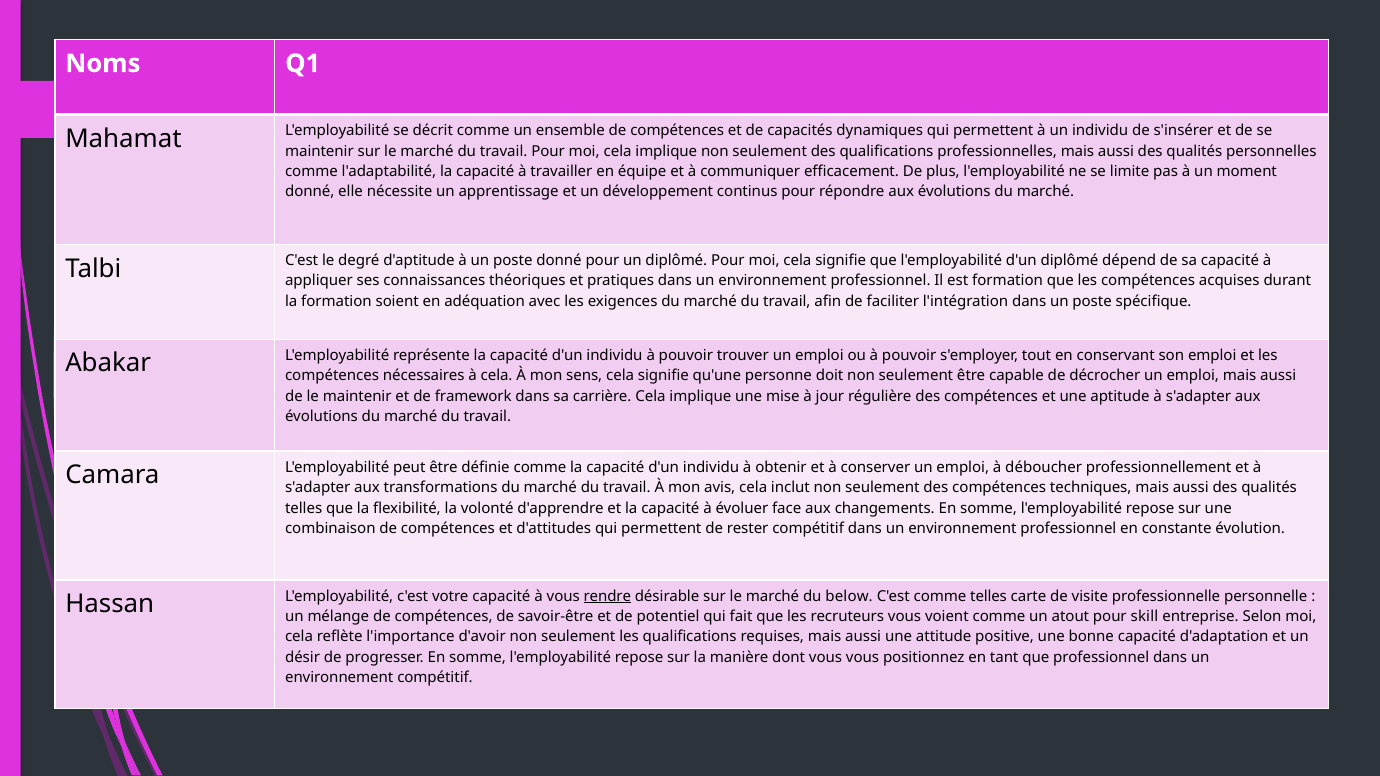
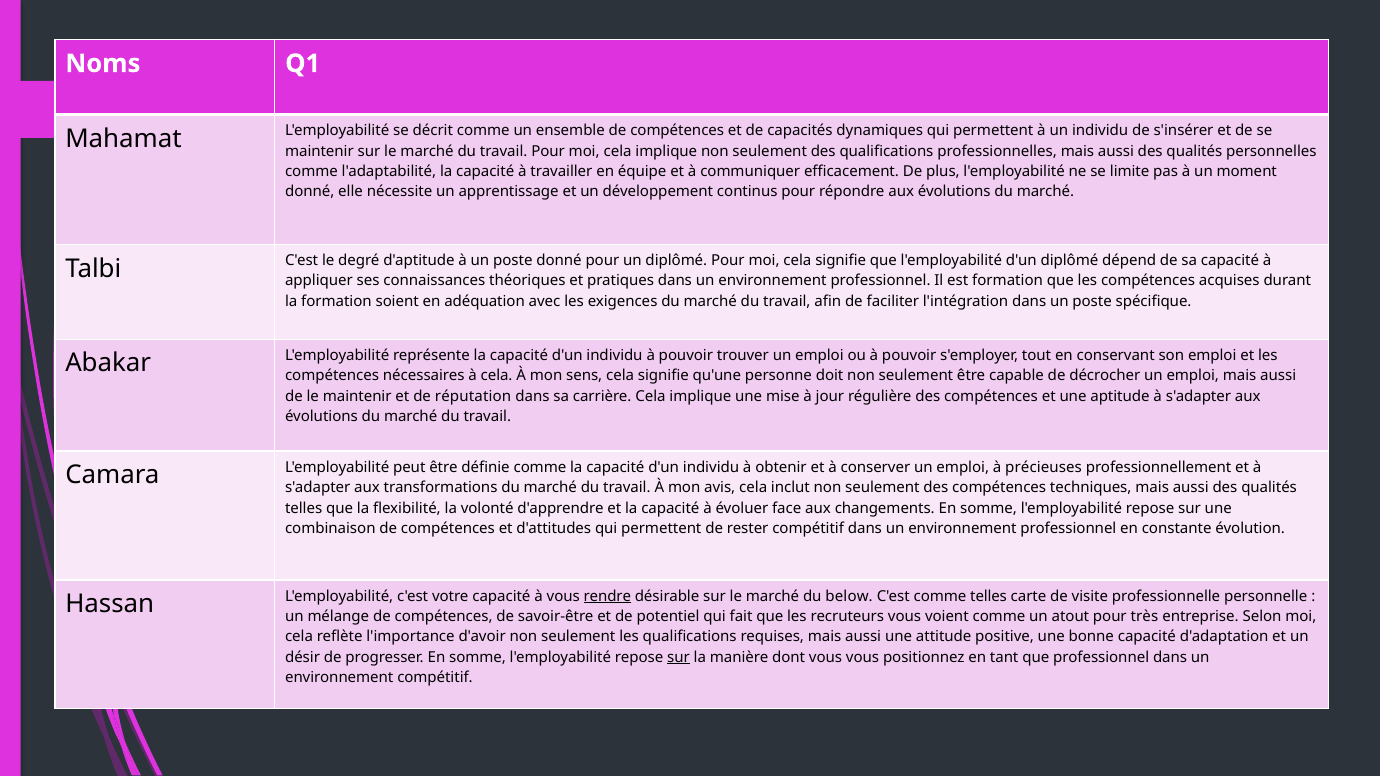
framework: framework -> réputation (473, 396)
déboucher: déboucher -> précieuses (1044, 467)
skill: skill -> très (1144, 617)
sur underline: none -> present (679, 658)
